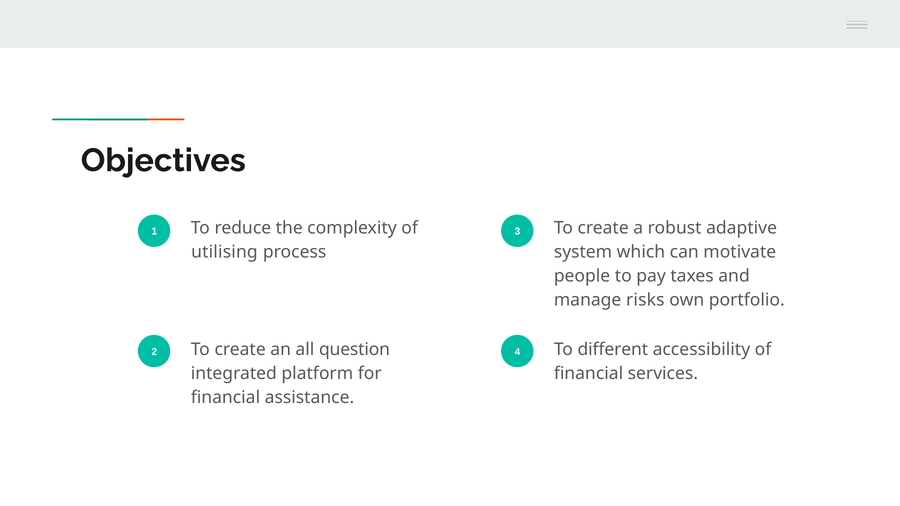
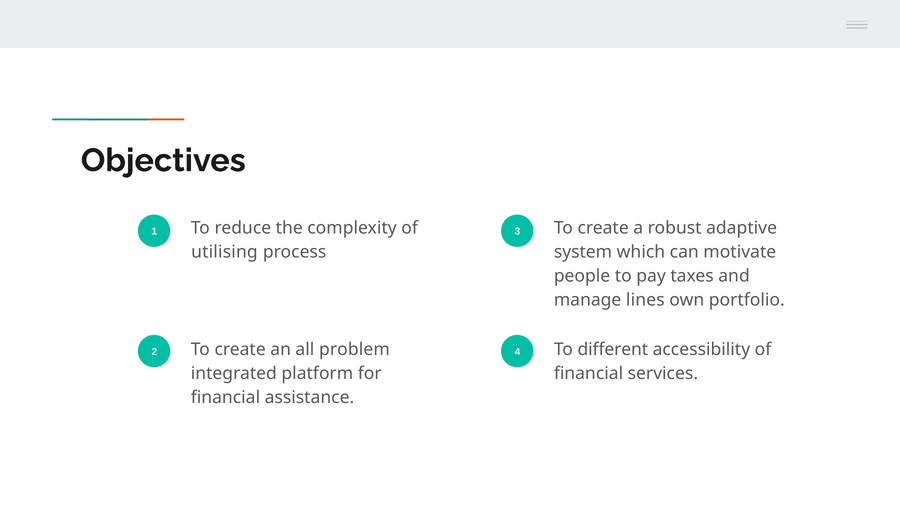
risks: risks -> lines (645, 300)
question: question -> problem (354, 349)
